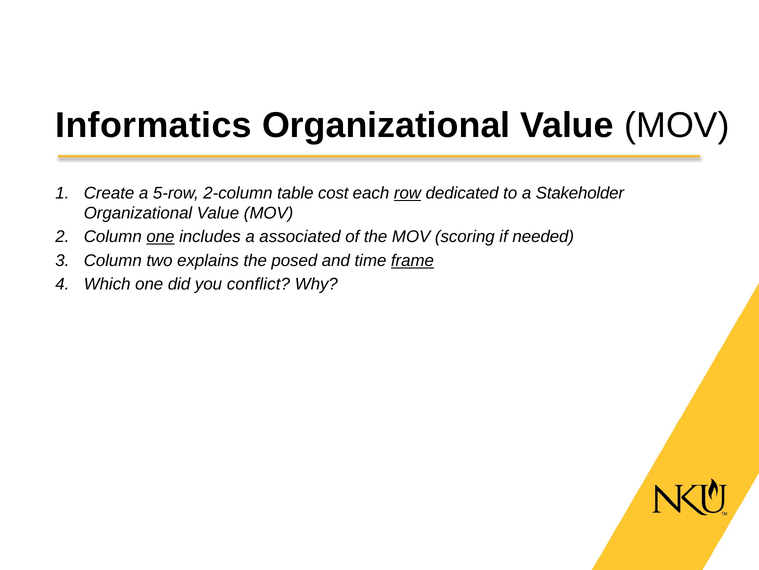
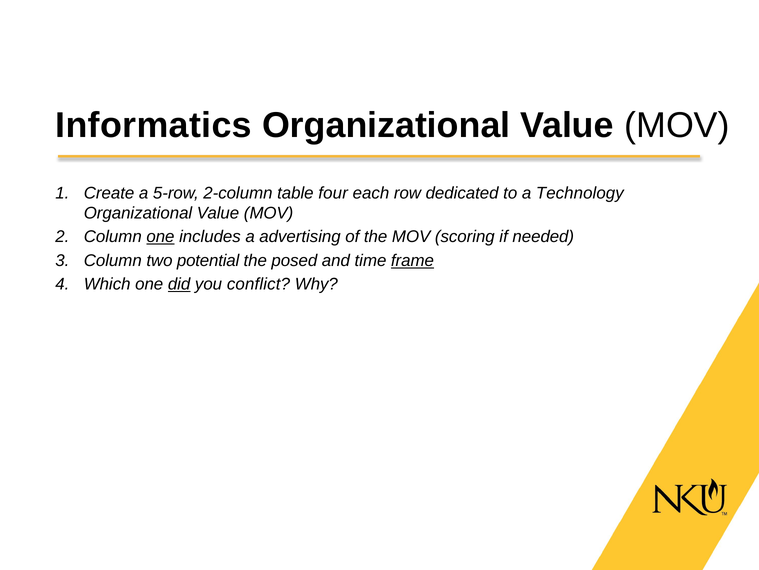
cost: cost -> four (333, 193)
row underline: present -> none (407, 193)
Stakeholder: Stakeholder -> Technology (580, 193)
associated: associated -> advertising (300, 237)
explains: explains -> potential (208, 260)
did underline: none -> present (179, 284)
